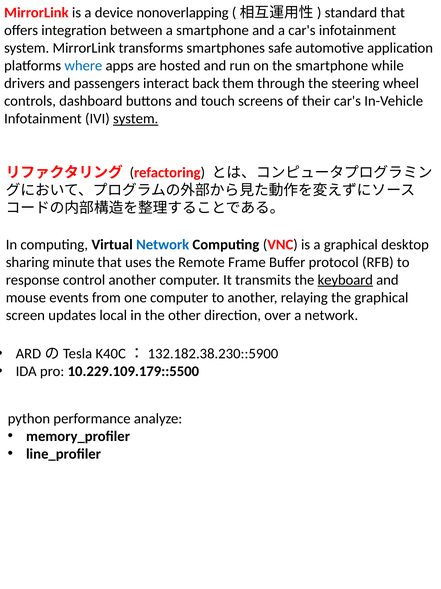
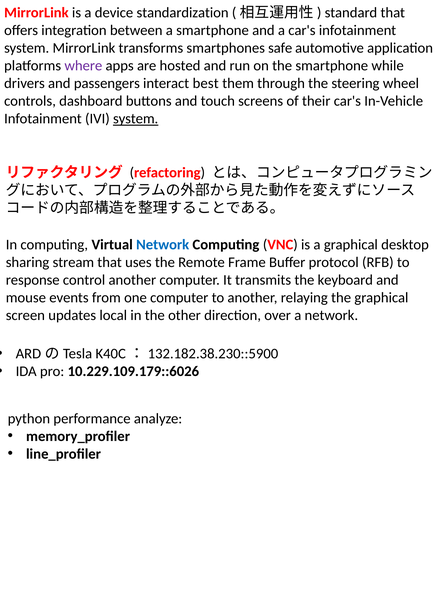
nonoverlapping: nonoverlapping -> standardization (183, 13)
where colour: blue -> purple (83, 66)
back: back -> best (206, 83)
minute: minute -> stream (73, 262)
keyboard underline: present -> none (345, 279)
10.229.109.179::5500: 10.229.109.179::5500 -> 10.229.109.179::6026 (133, 371)
